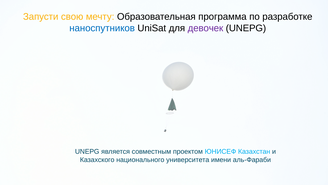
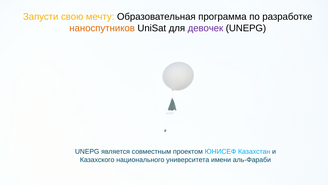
наноспутников colour: blue -> orange (102, 28)
